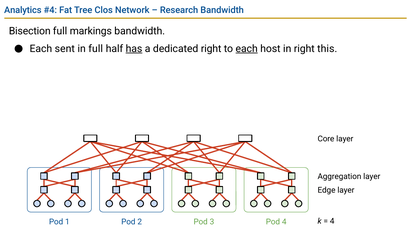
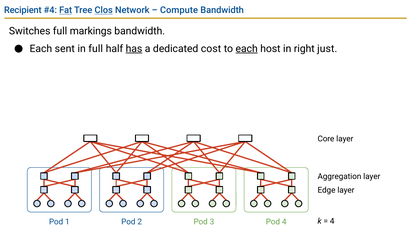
Analytics: Analytics -> Recipient (23, 10)
Fat underline: none -> present (66, 10)
Clos underline: none -> present (104, 10)
Research: Research -> Compute (179, 10)
Bisection: Bisection -> Switches (30, 31)
dedicated right: right -> cost (211, 49)
this: this -> just (327, 49)
